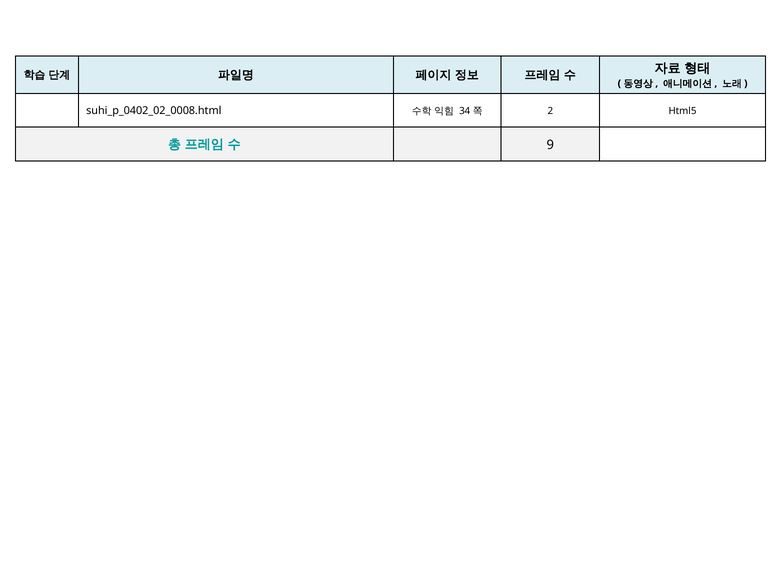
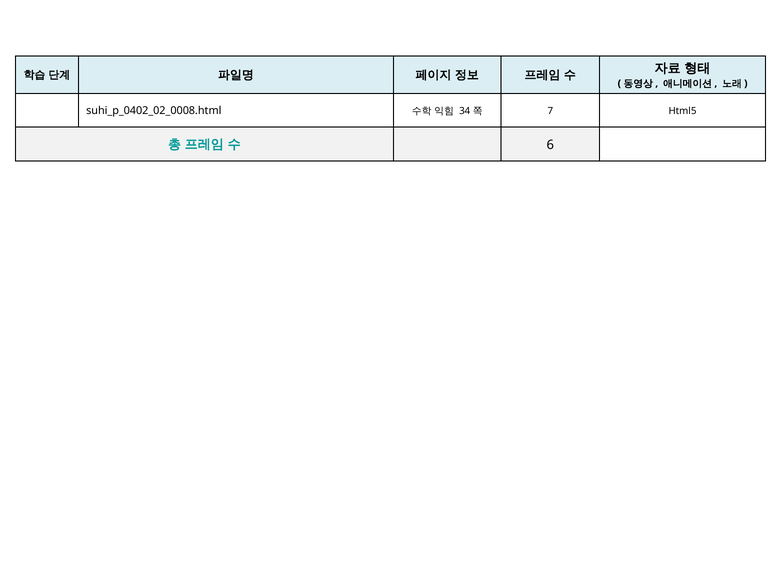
2: 2 -> 7 (550, 111)
9: 9 -> 6 (550, 145)
